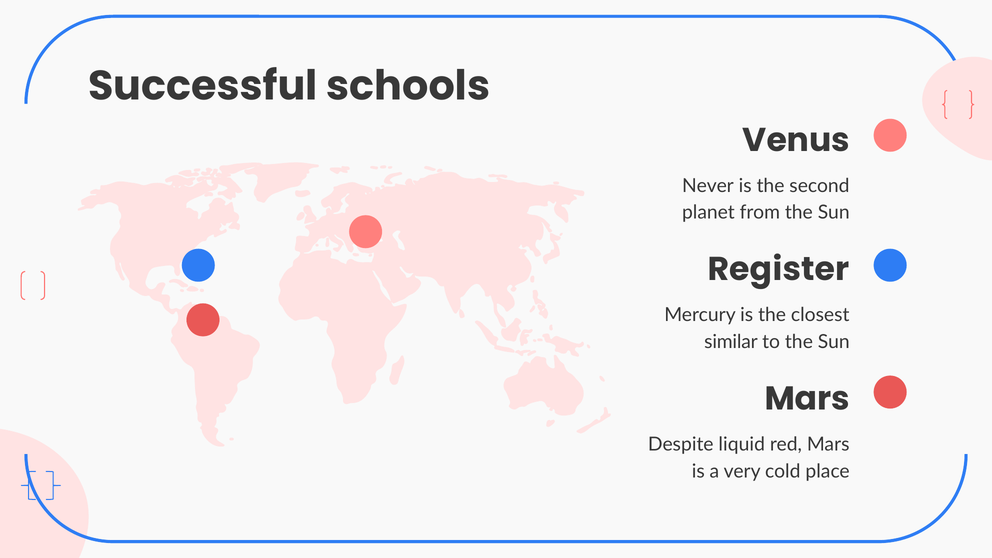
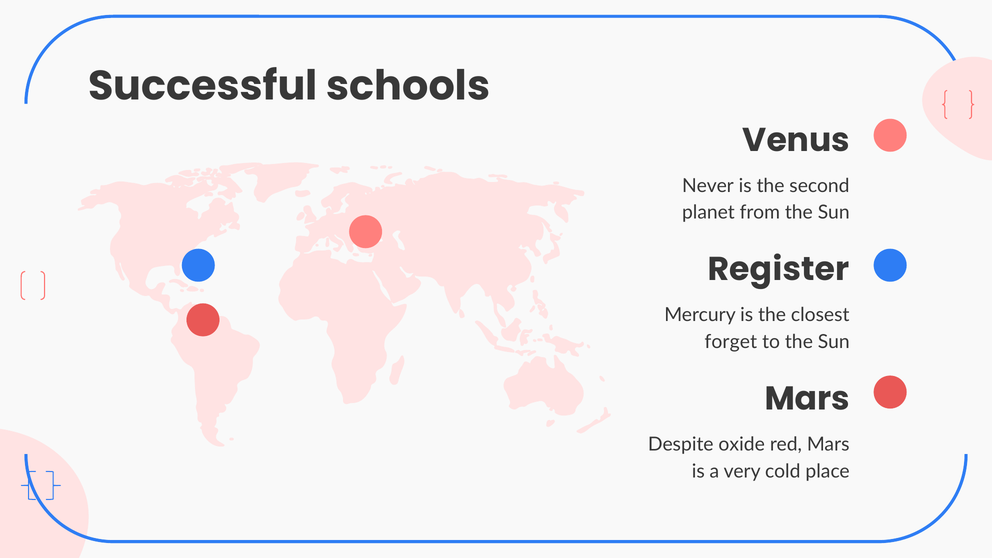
similar: similar -> forget (731, 342)
liquid: liquid -> oxide (742, 445)
